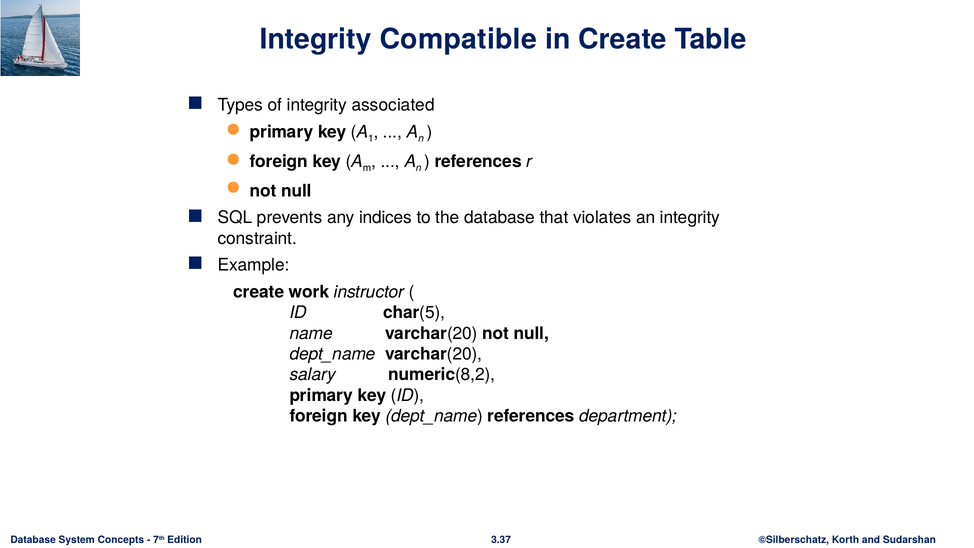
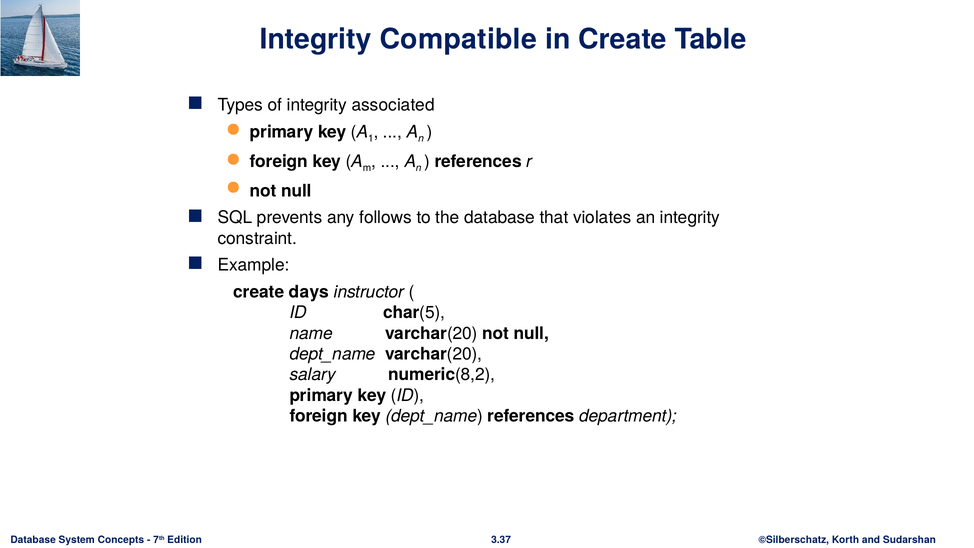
indices: indices -> follows (386, 218)
work: work -> days (309, 292)
